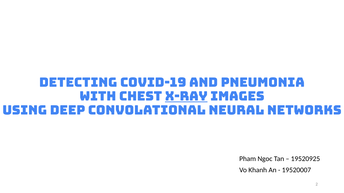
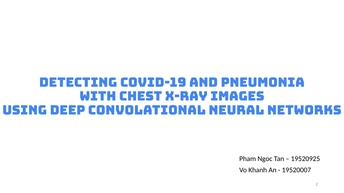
x-ray underline: present -> none (186, 97)
